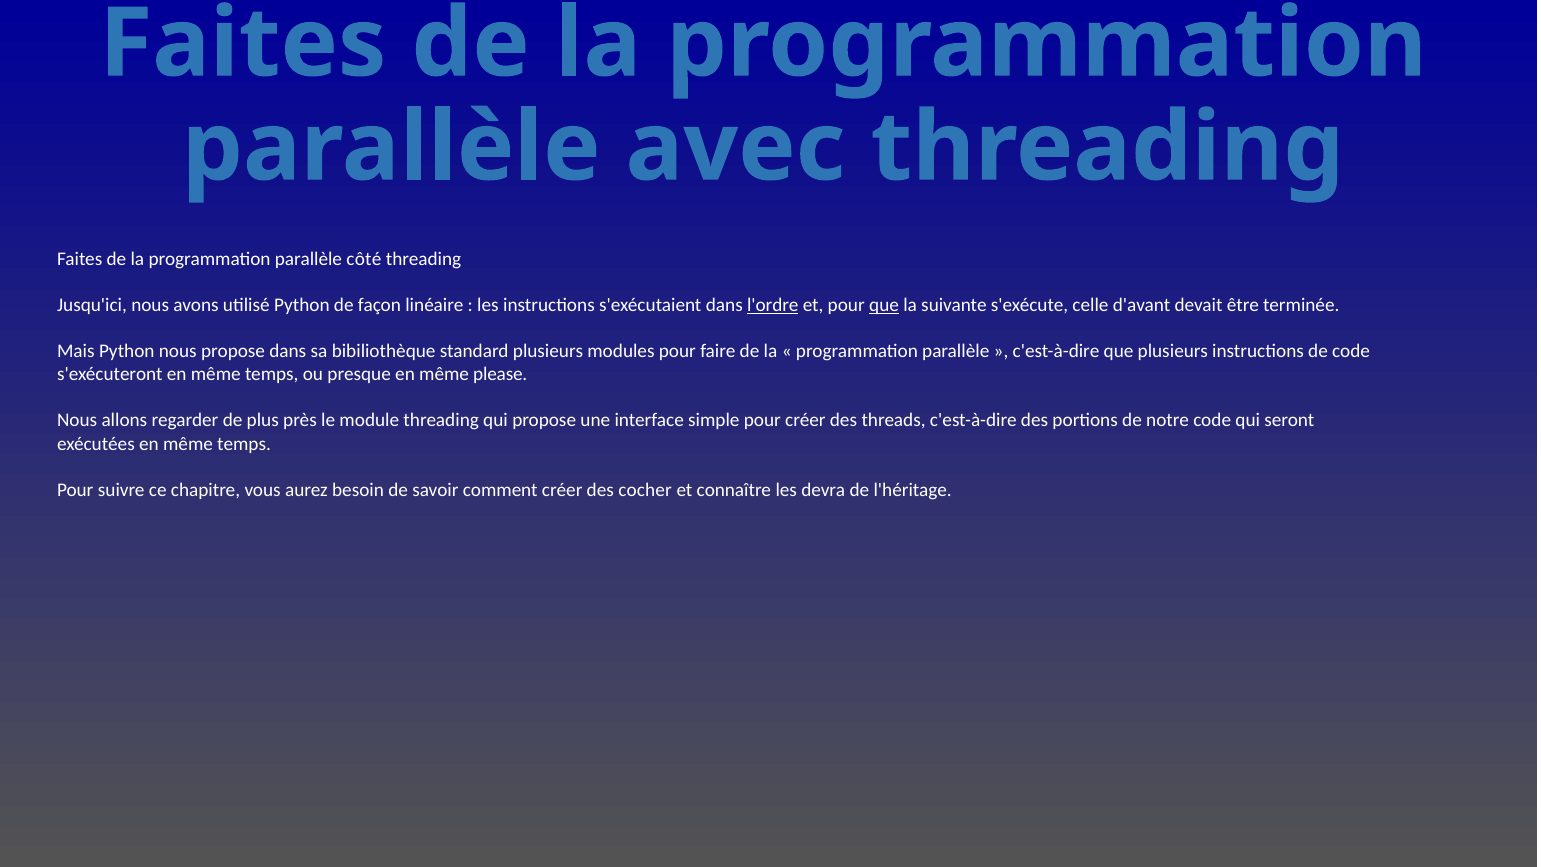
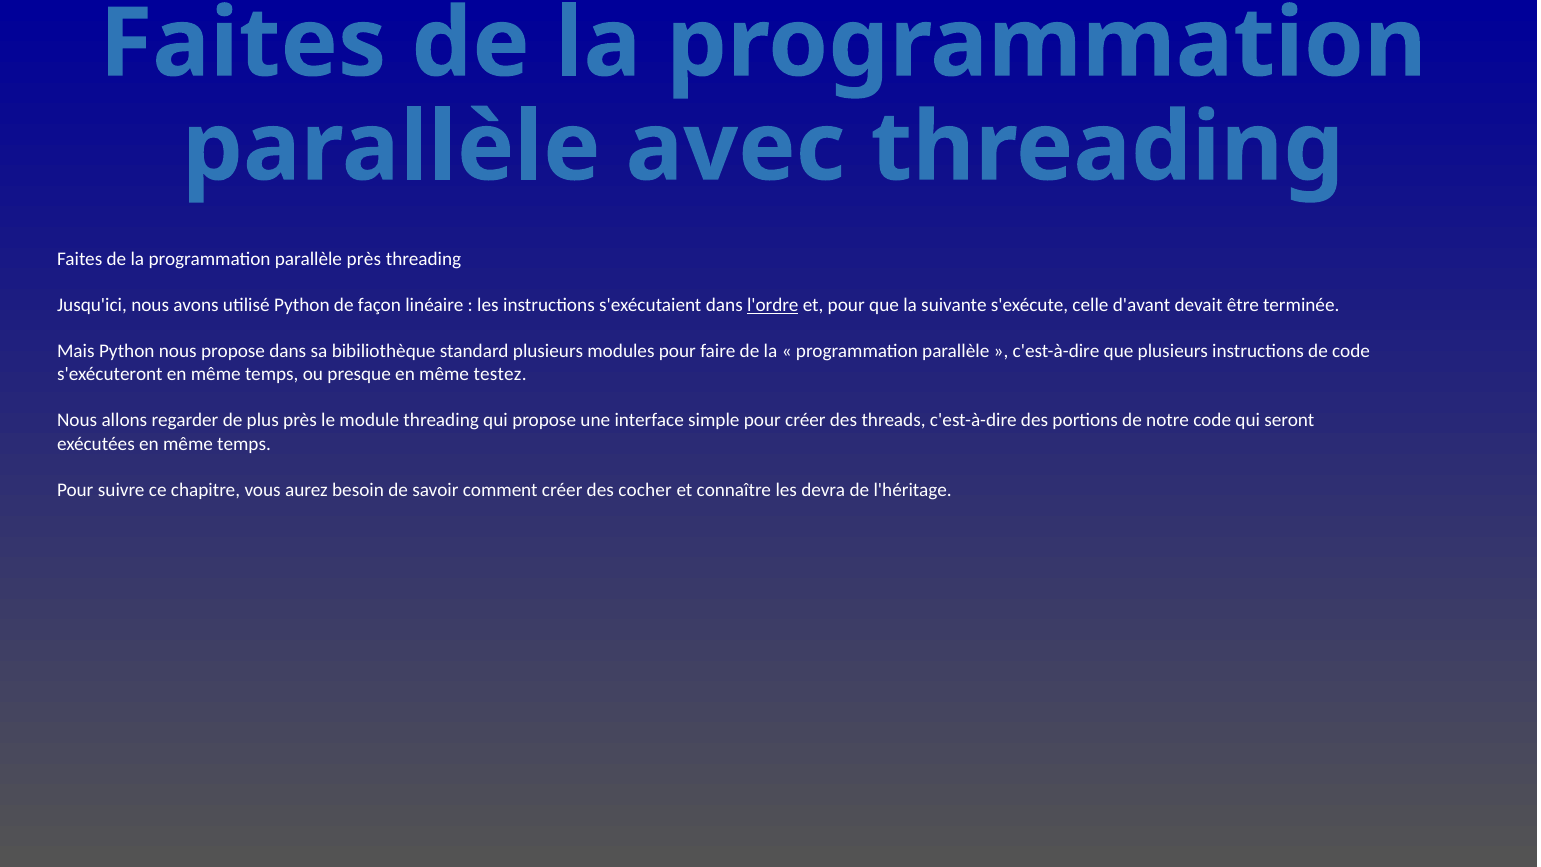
parallèle côté: côté -> près (364, 259)
que underline: present -> none (884, 305)
please: please -> testez (500, 374)
